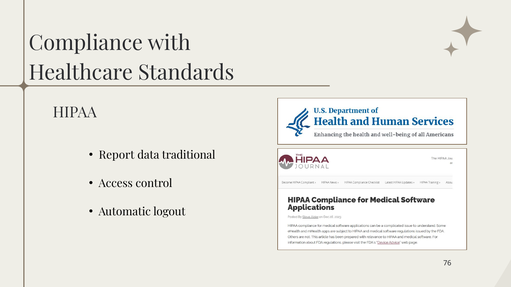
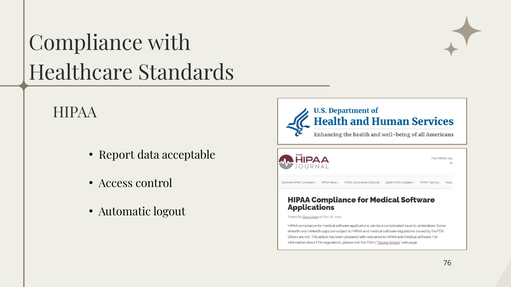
traditional: traditional -> acceptable (189, 155)
